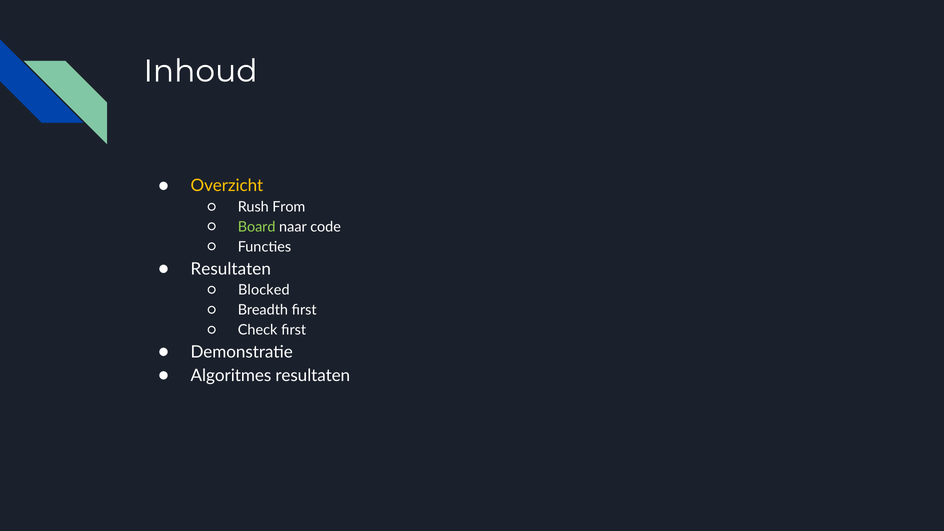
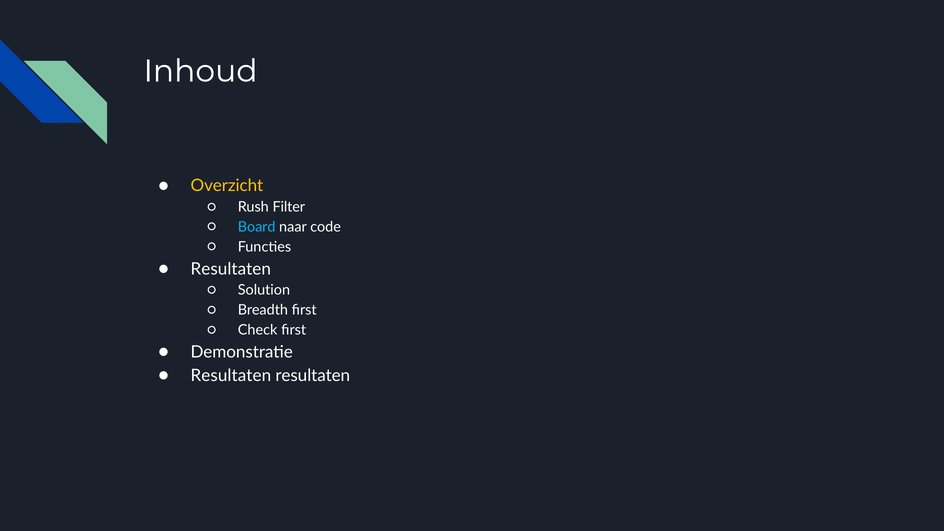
From: From -> Filter (289, 207)
Board colour: light green -> light blue (257, 227)
Blocked: Blocked -> Solution (264, 290)
Algoritmes: Algoritmes -> Resultaten (231, 376)
